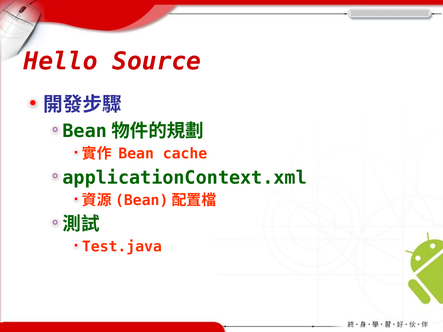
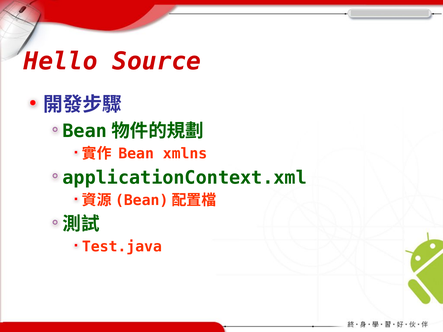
cache: cache -> xmlns (185, 154)
